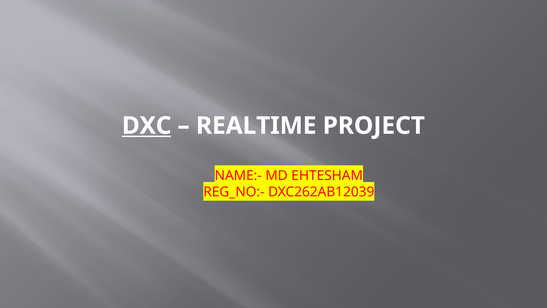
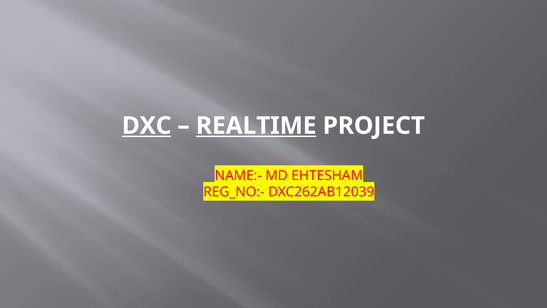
REALTIME underline: none -> present (256, 126)
